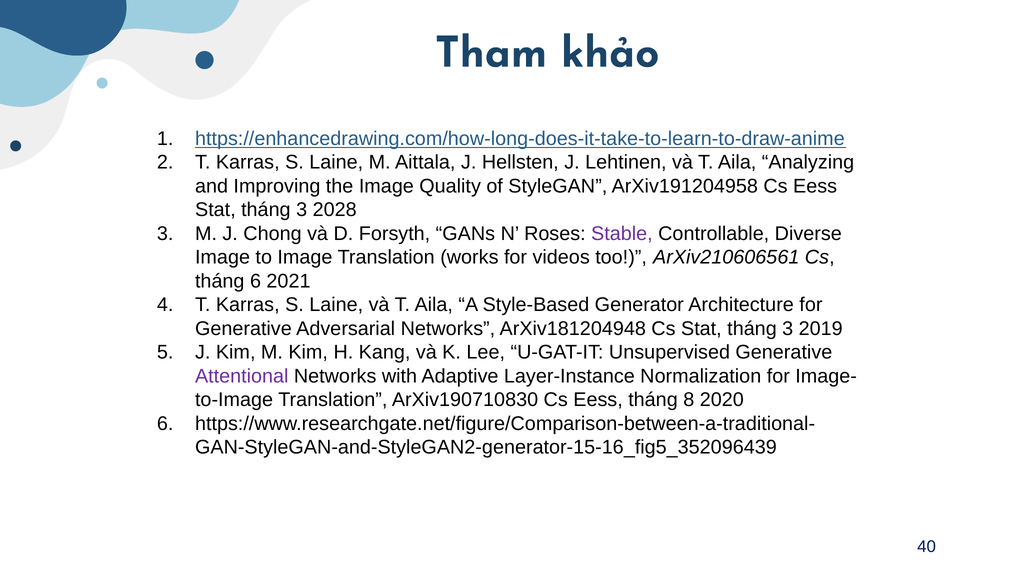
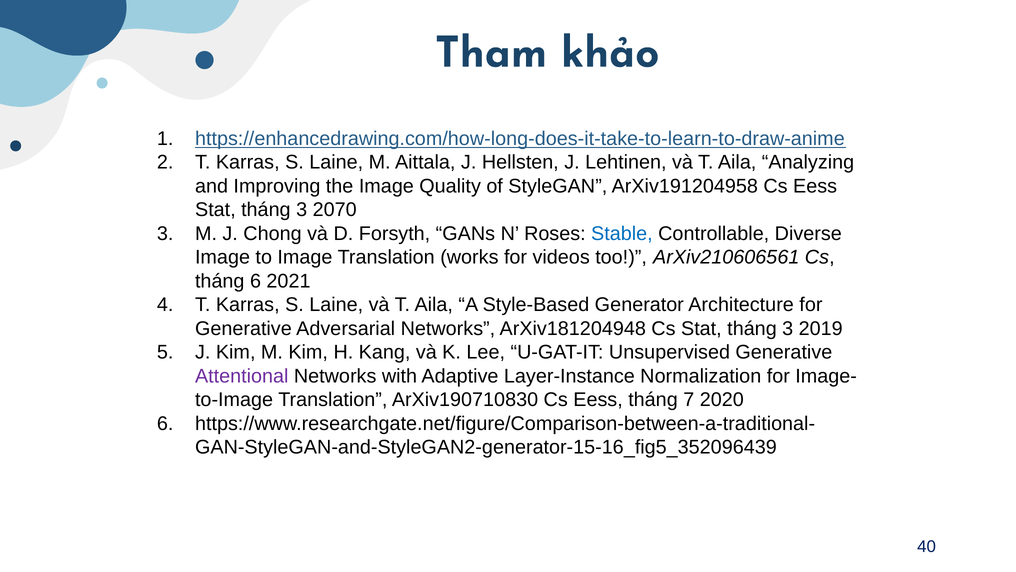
2028: 2028 -> 2070 (335, 210)
Stable colour: purple -> blue (622, 233)
8: 8 -> 7 (689, 400)
